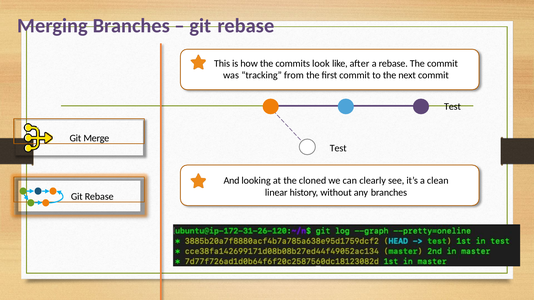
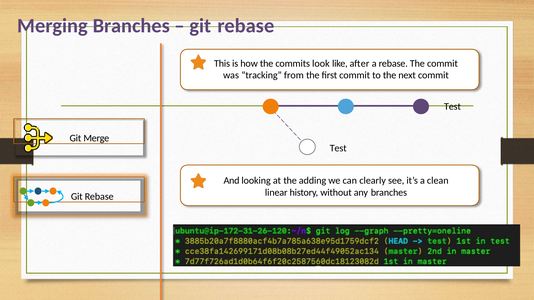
cloned: cloned -> adding (313, 181)
